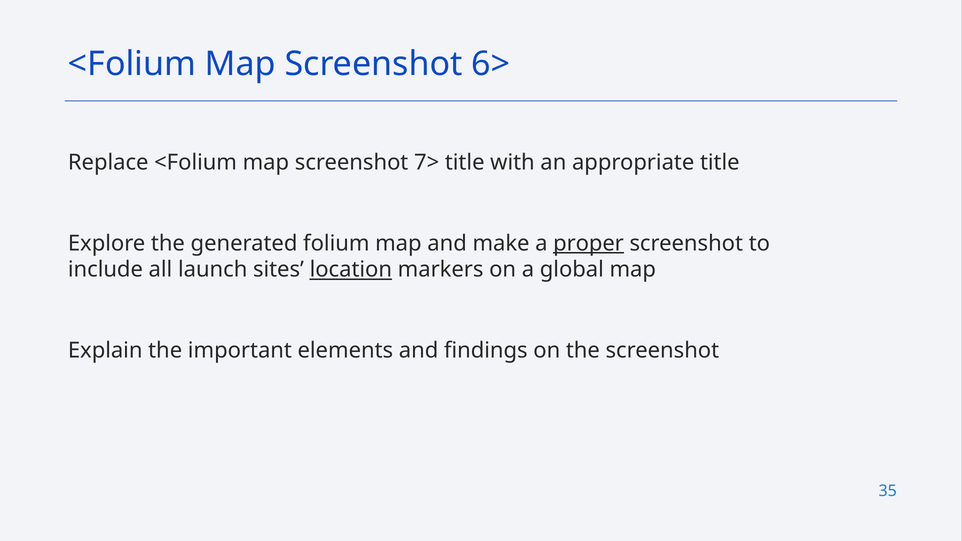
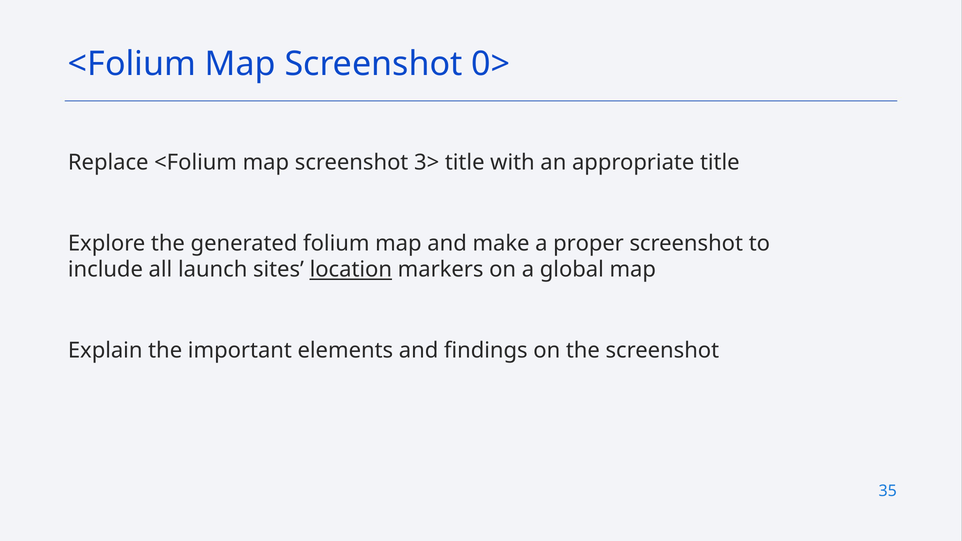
6>: 6> -> 0> (491, 64)
7>: 7> -> 3> (427, 162)
proper underline: present -> none (589, 243)
